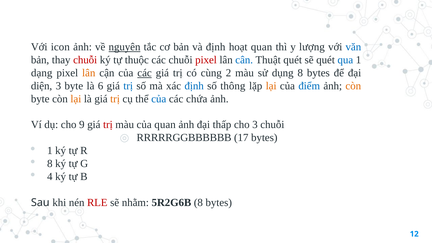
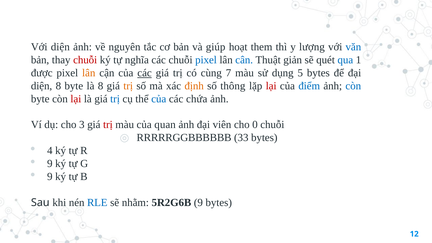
Với icon: icon -> diện (60, 47)
nguyên underline: present -> none (125, 47)
và định: định -> giúp (216, 47)
hoạt quan: quan -> them (262, 47)
thuộc: thuộc -> nghĩa (137, 60)
pixel colour: red -> blue (206, 60)
Thuật quét: quét -> giản (293, 60)
dạng: dạng -> được (42, 73)
2: 2 -> 7 (228, 73)
dụng 8: 8 -> 5 (300, 73)
diện 3: 3 -> 8 (58, 86)
là 6: 6 -> 8 (101, 86)
trị colour: blue -> orange (128, 86)
định colour: blue -> orange (194, 86)
lại colour: orange -> red (271, 86)
còn colour: orange -> blue (353, 86)
lại colour: orange -> red (76, 99)
trị colour: orange -> blue (115, 99)
9: 9 -> 3 (82, 125)
thấp: thấp -> viên (222, 125)
cho 3: 3 -> 0 (255, 125)
17: 17 -> 33 (241, 138)
1: 1 -> 4 (50, 151)
8: 8 -> 9 (50, 164)
4: 4 -> 9 (50, 177)
RLE colour: red -> blue (97, 202)
5R2G6B 8: 8 -> 9 (198, 202)
